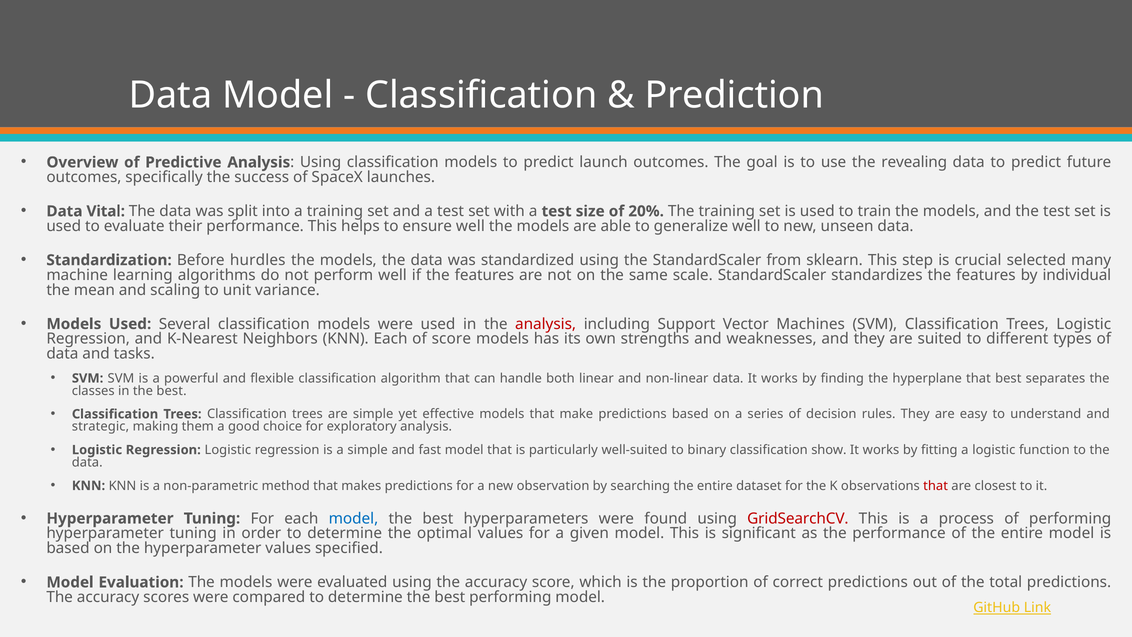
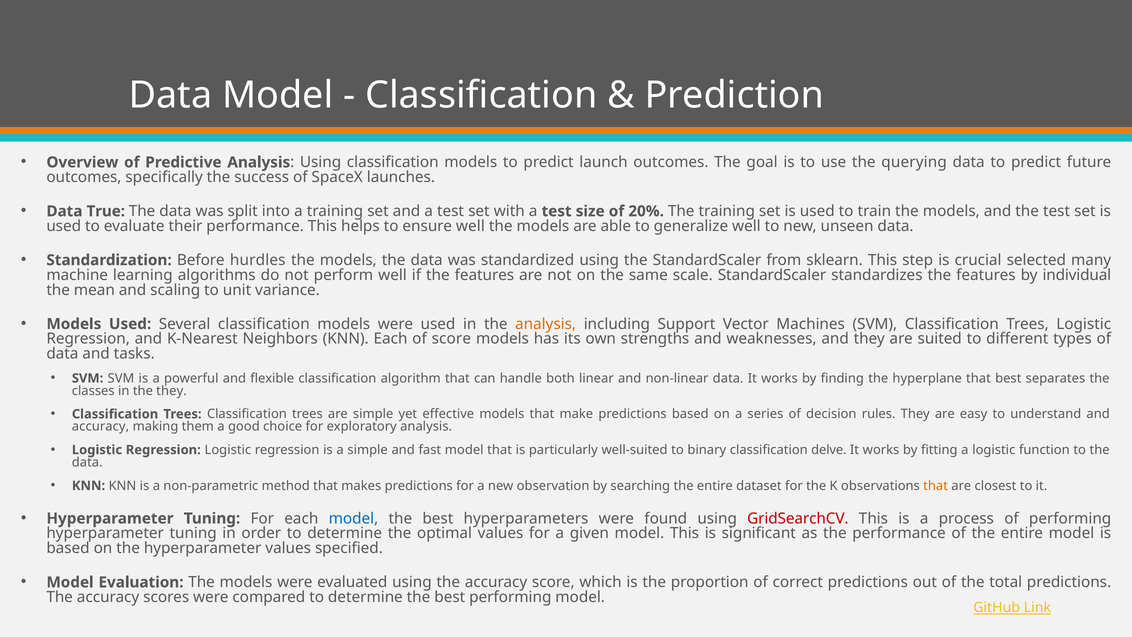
revealing: revealing -> querying (914, 162)
Vital: Vital -> True (106, 211)
analysis colour: red -> orange (546, 324)
in the best: best -> they (172, 391)
strategic: strategic -> accuracy (100, 427)
show: show -> delve (829, 450)
that colour: red -> orange (936, 486)
